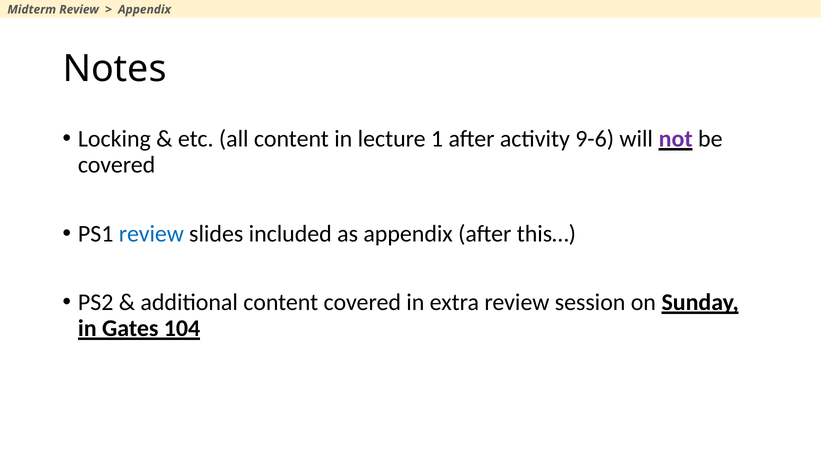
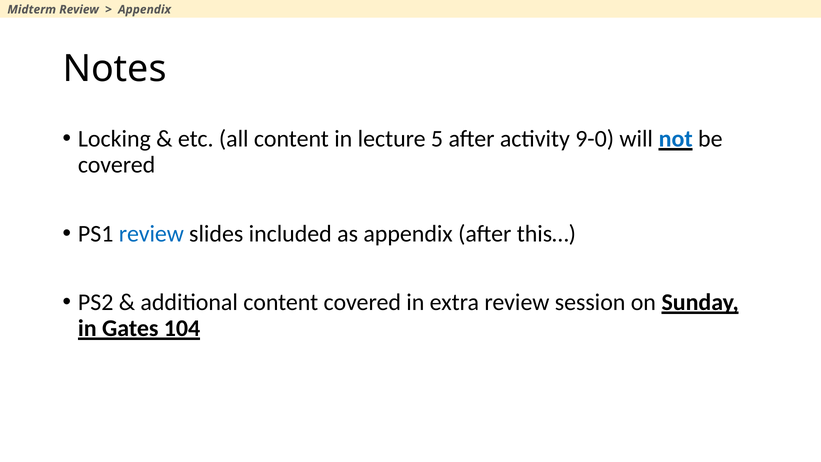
1: 1 -> 5 (437, 139)
9-6: 9-6 -> 9-0 (595, 139)
not colour: purple -> blue (676, 139)
